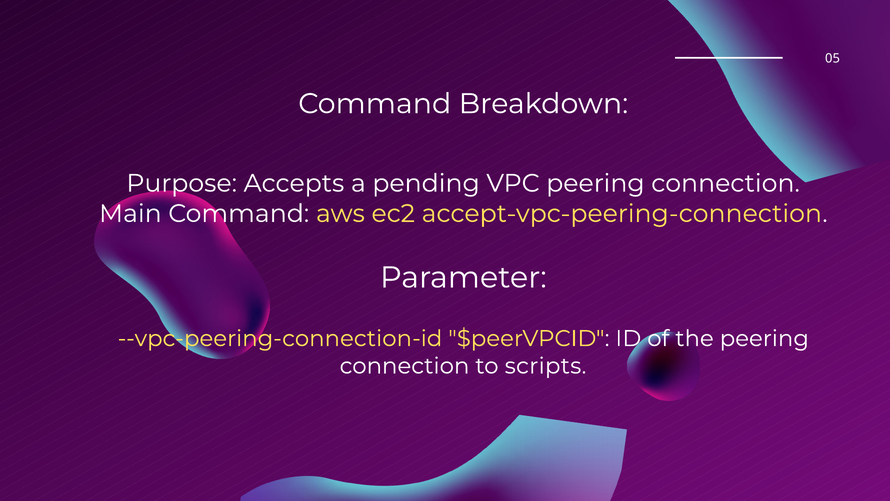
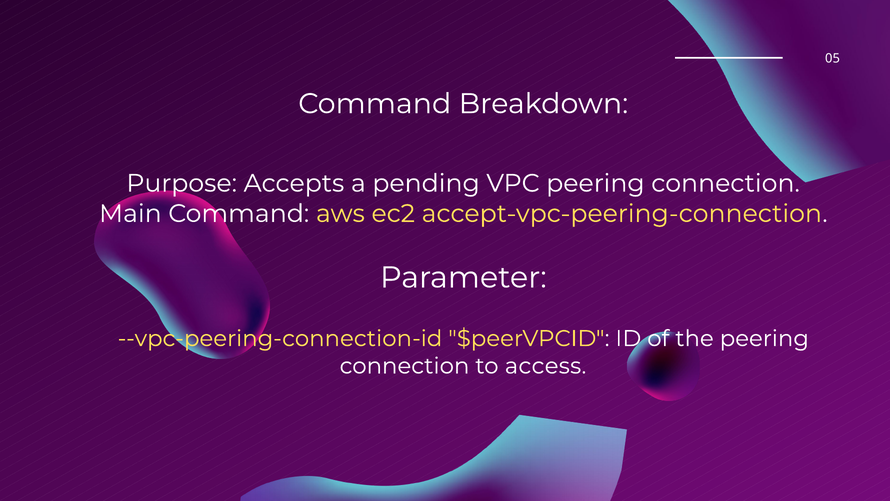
scripts: scripts -> access (546, 366)
